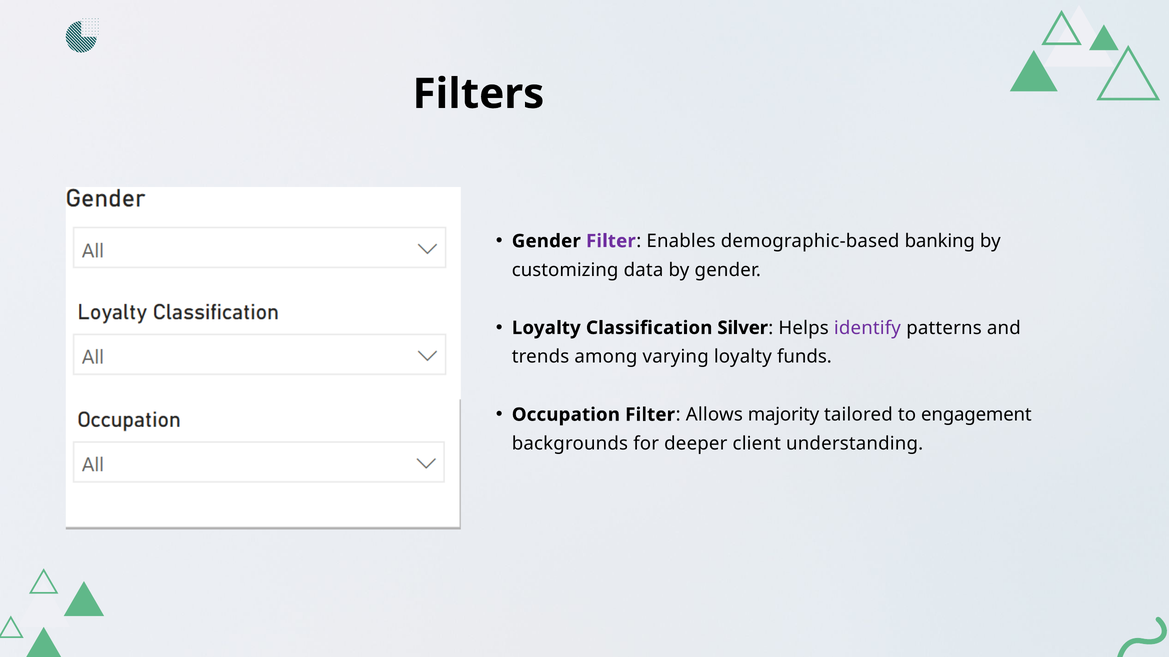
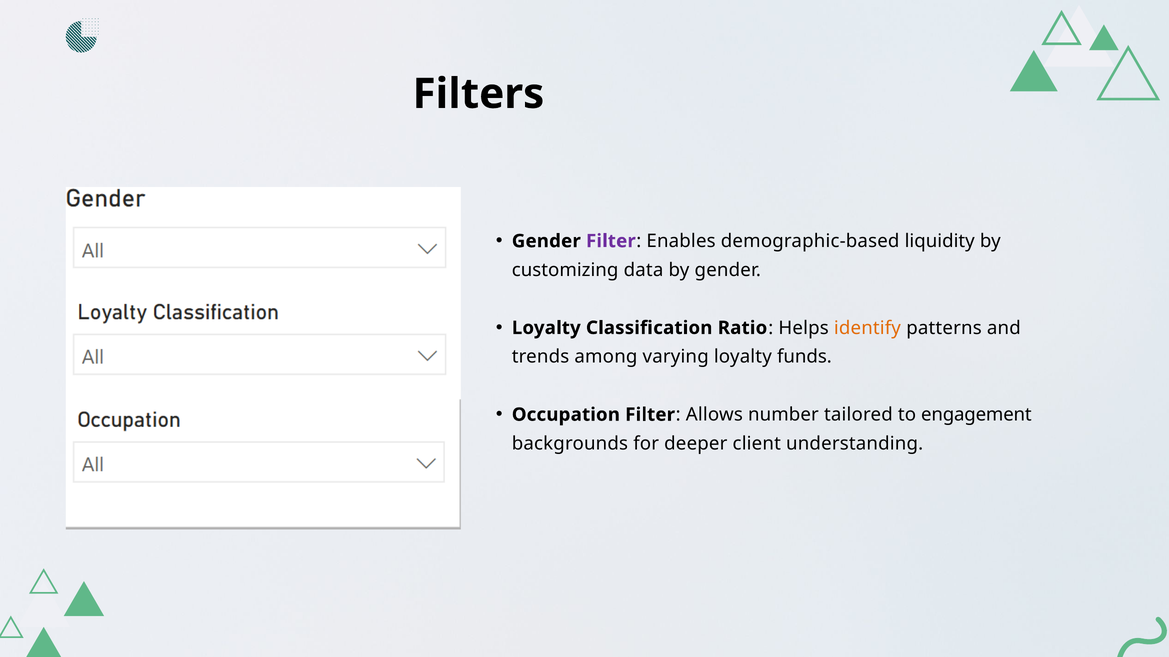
banking: banking -> liquidity (940, 241)
Silver: Silver -> Ratio (743, 328)
identify colour: purple -> orange (867, 328)
majority: majority -> number (783, 415)
